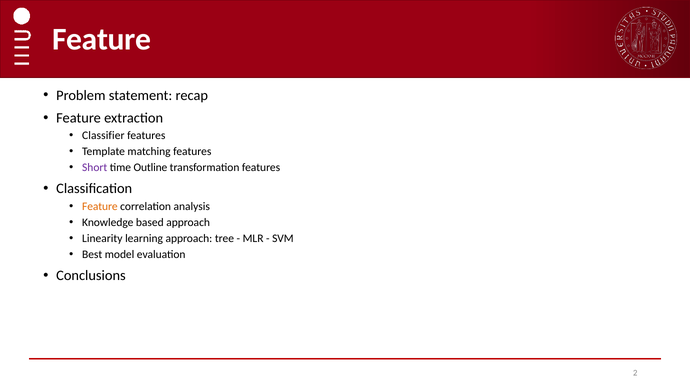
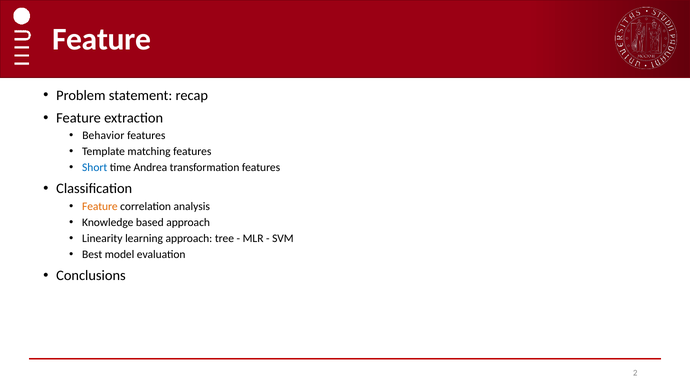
Classifier: Classifier -> Behavior (103, 136)
Short colour: purple -> blue (95, 168)
Outline: Outline -> Andrea (150, 168)
